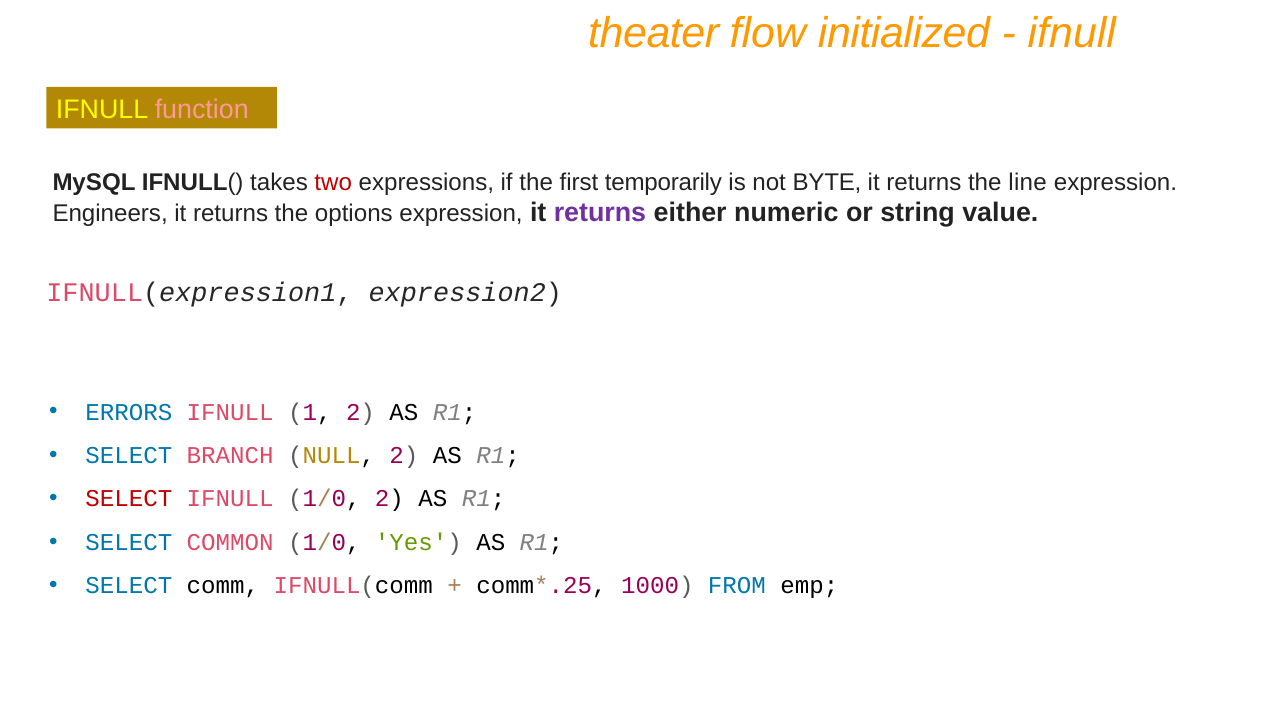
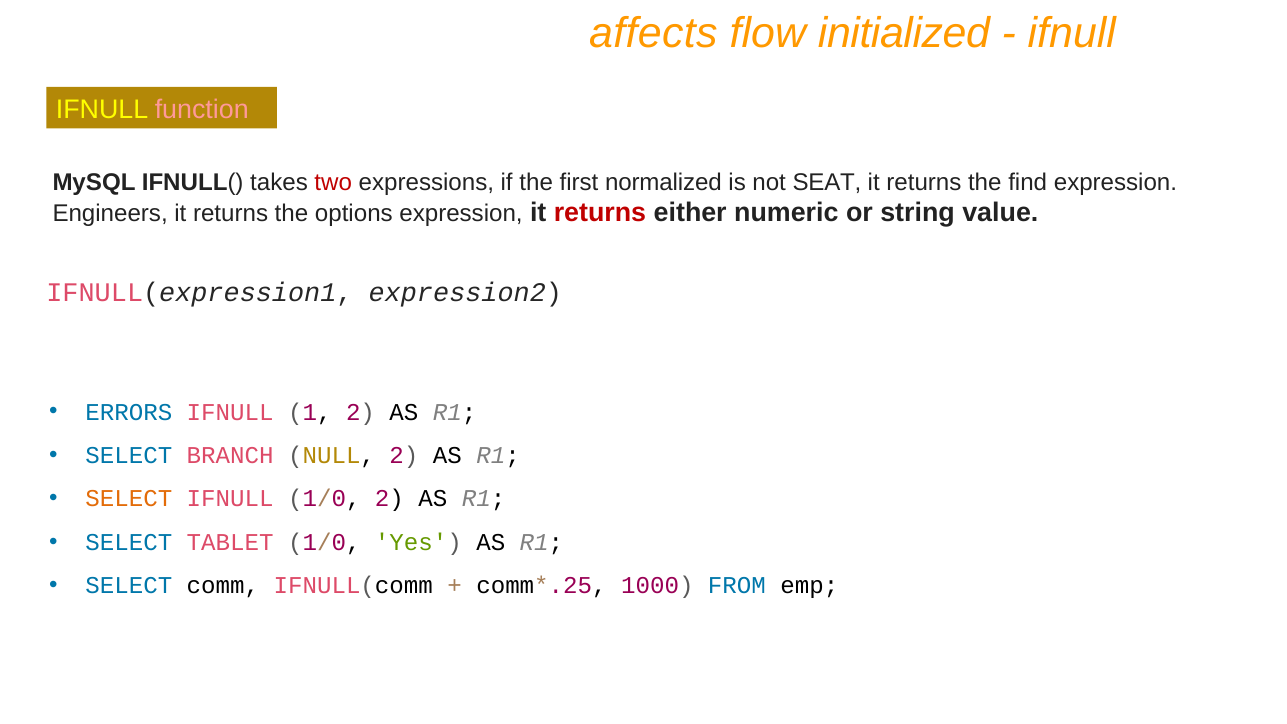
theater: theater -> affects (653, 33)
temporarily: temporarily -> normalized (663, 182)
BYTE: BYTE -> SEAT (827, 182)
line: line -> find (1028, 182)
returns colour: purple -> red (600, 213)
SELECT colour: red -> orange (129, 499)
COMMON: COMMON -> TABLET (230, 542)
